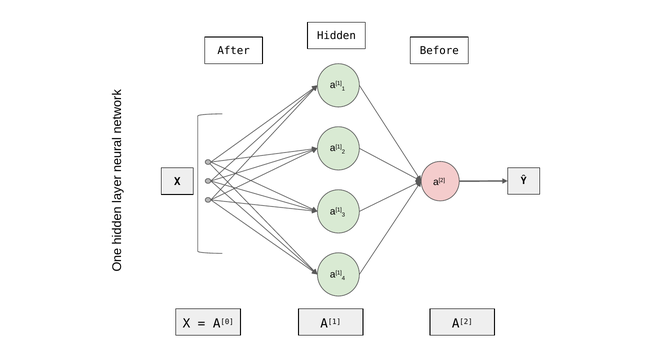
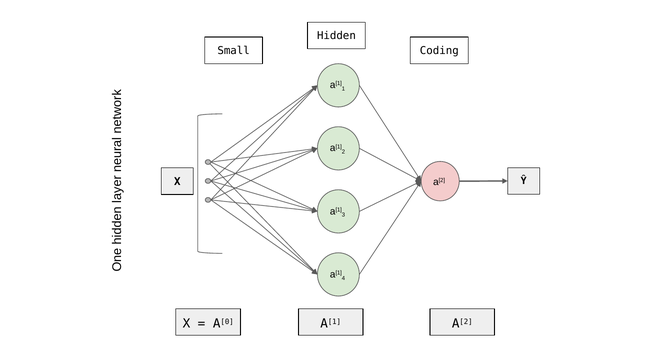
After: After -> Small (234, 51)
Before: Before -> Coding (439, 51)
